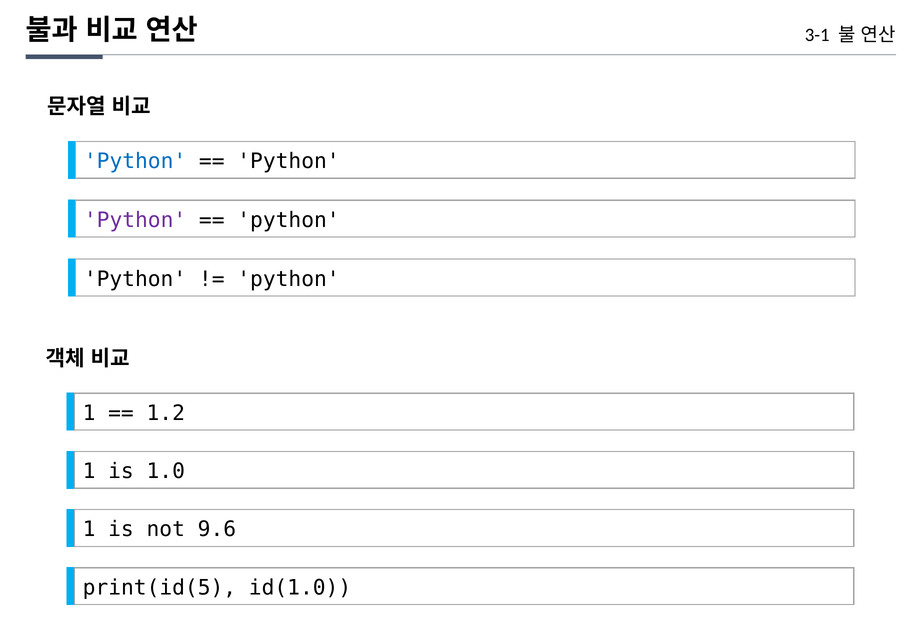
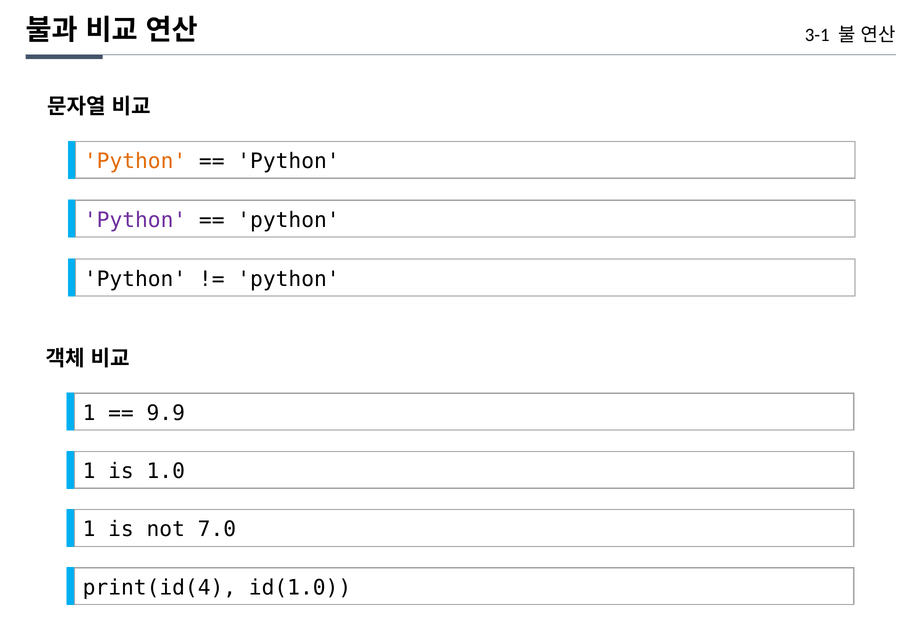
Python colour: blue -> orange (135, 161)
1.2: 1.2 -> 9.9 (166, 413)
9.6: 9.6 -> 7.0 (217, 529)
print(id(5: print(id(5 -> print(id(4 (159, 587)
